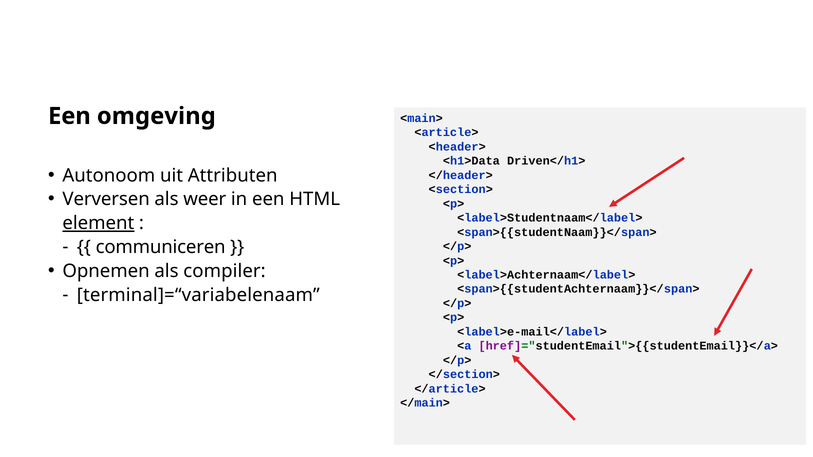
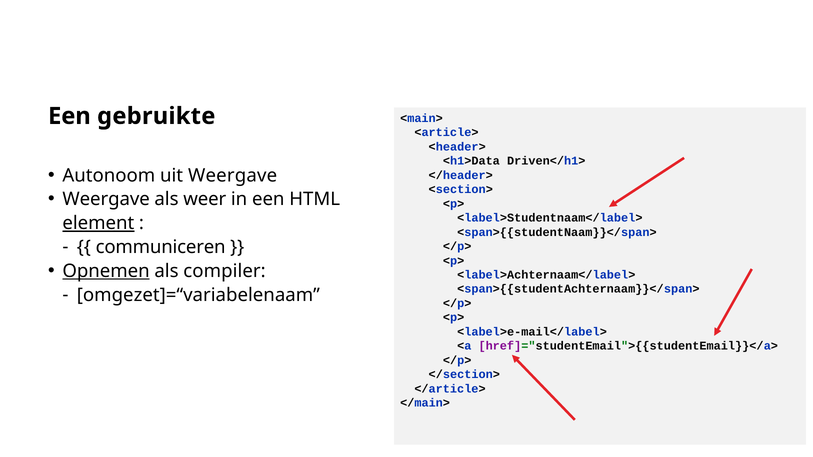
omgeving: omgeving -> gebruikte (156, 116)
uit Attributen: Attributen -> Weergave (233, 176)
Verversen: Verversen -> Weergave (106, 199)
Opnemen underline: none -> present (106, 271)
terminal]=“variabelenaam: terminal]=“variabelenaam -> omgezet]=“variabelenaam (198, 295)
